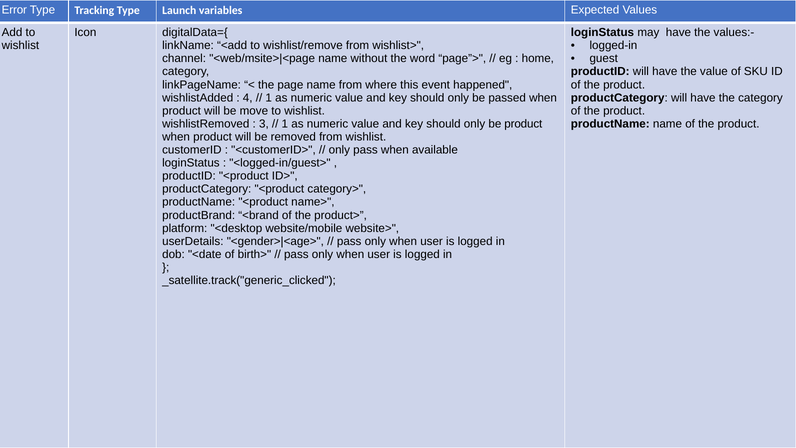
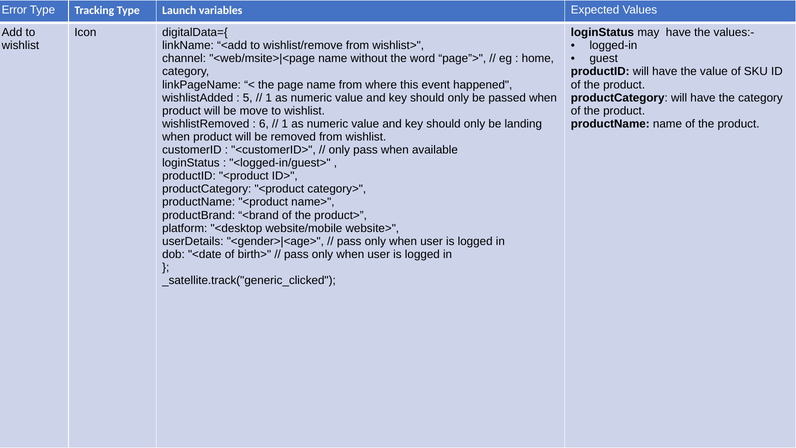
4: 4 -> 5 (248, 98)
3: 3 -> 6 (264, 124)
be product: product -> landing (523, 124)
